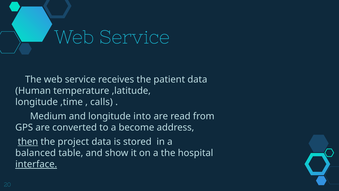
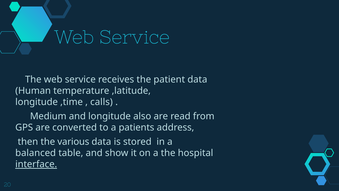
into: into -> also (142, 116)
become: become -> patients (136, 127)
then underline: present -> none (28, 141)
project: project -> various (73, 141)
